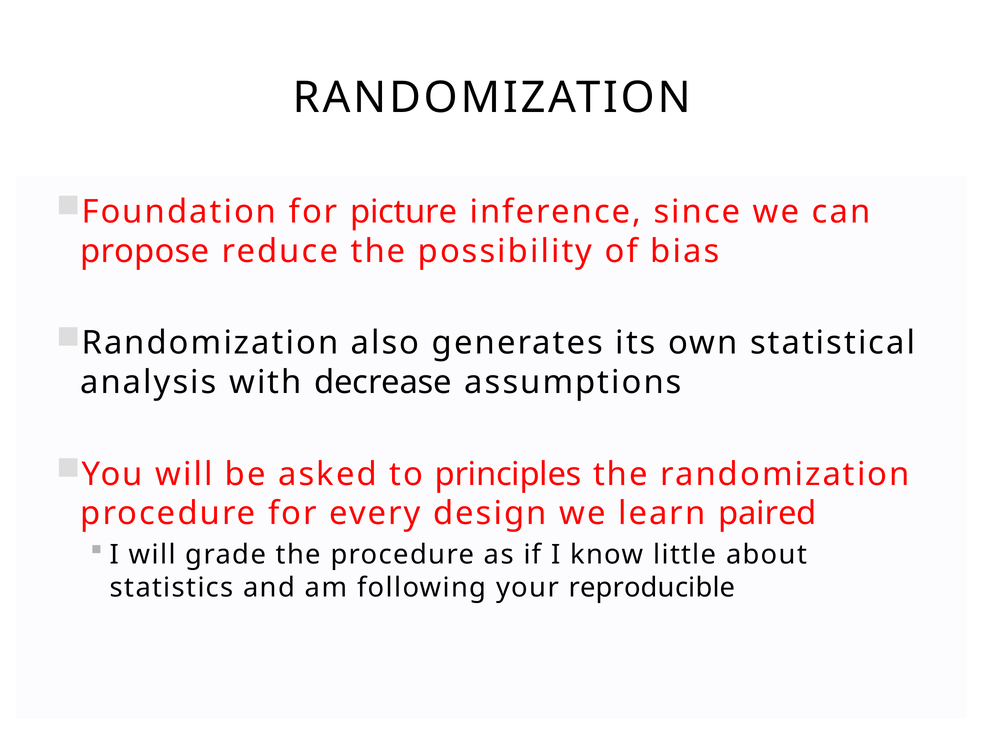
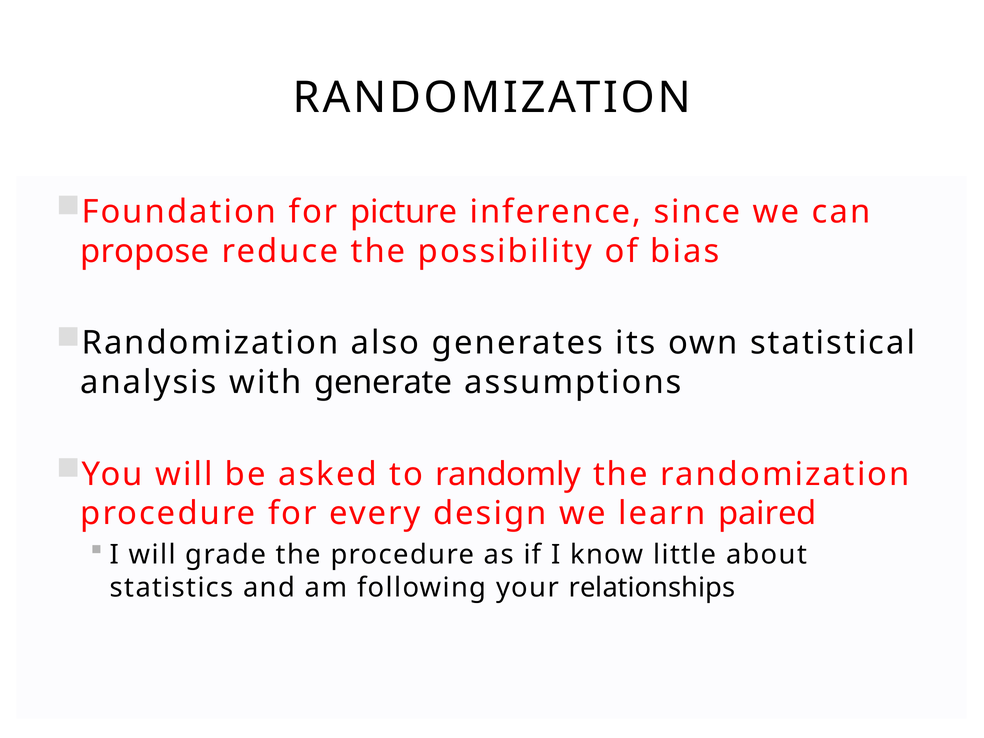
decrease: decrease -> generate (383, 382)
principles: principles -> randomly (508, 474)
reproducible: reproducible -> relationships (652, 588)
